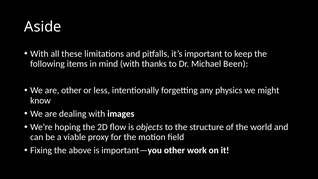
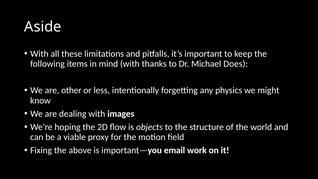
Been: Been -> Does (236, 64)
important—you other: other -> email (175, 150)
